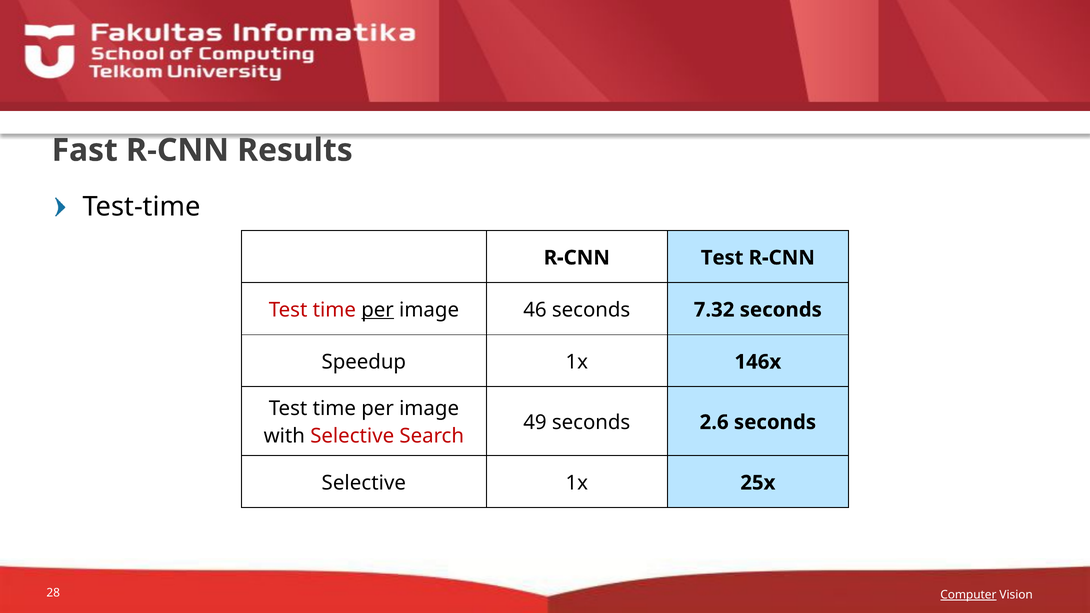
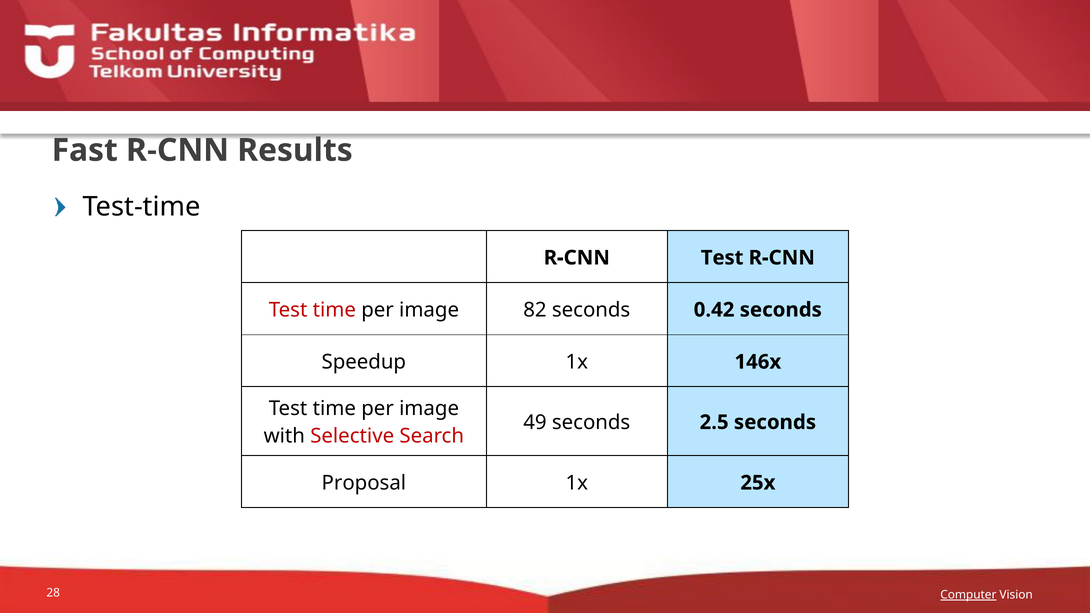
per underline: present -> none (378, 310)
46: 46 -> 82 (535, 310)
7.32: 7.32 -> 0.42 (714, 310)
2.6: 2.6 -> 2.5 (714, 422)
Selective: Selective -> Proposal (364, 483)
